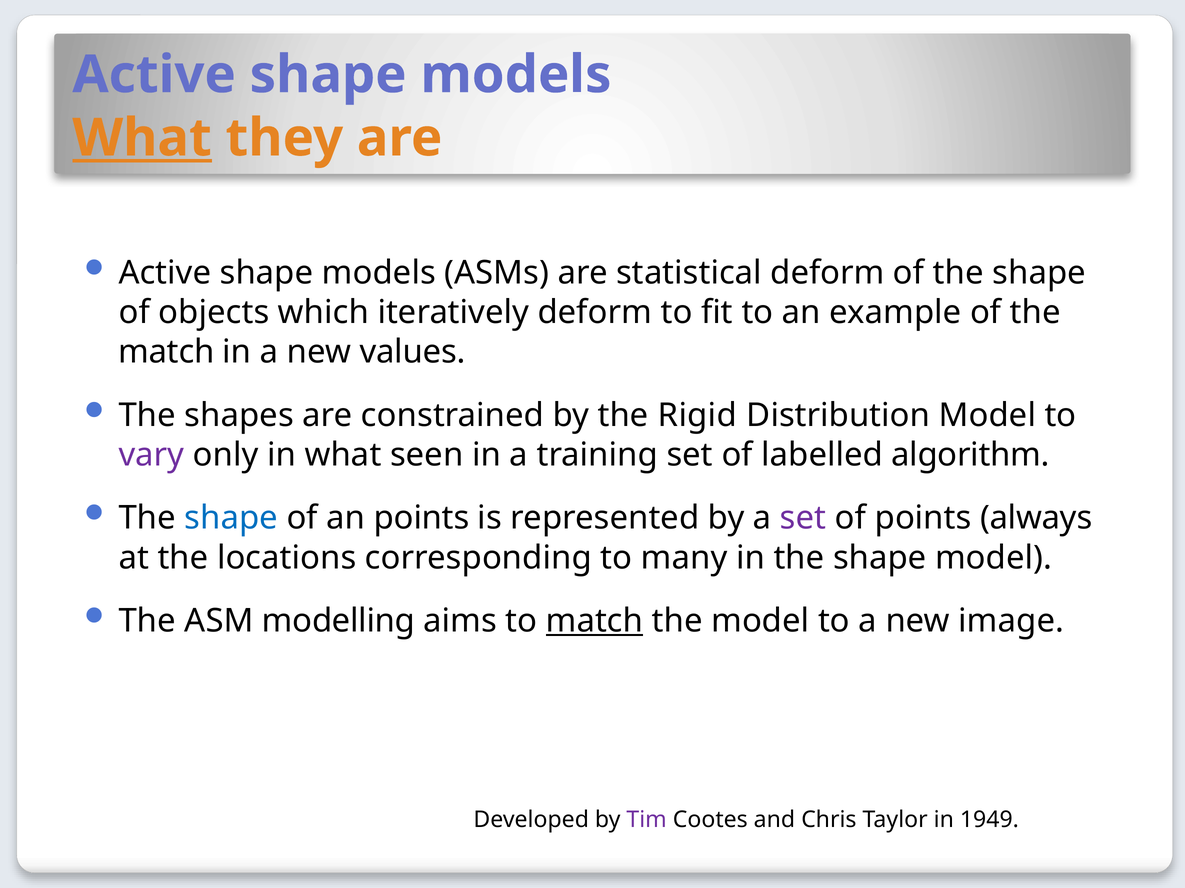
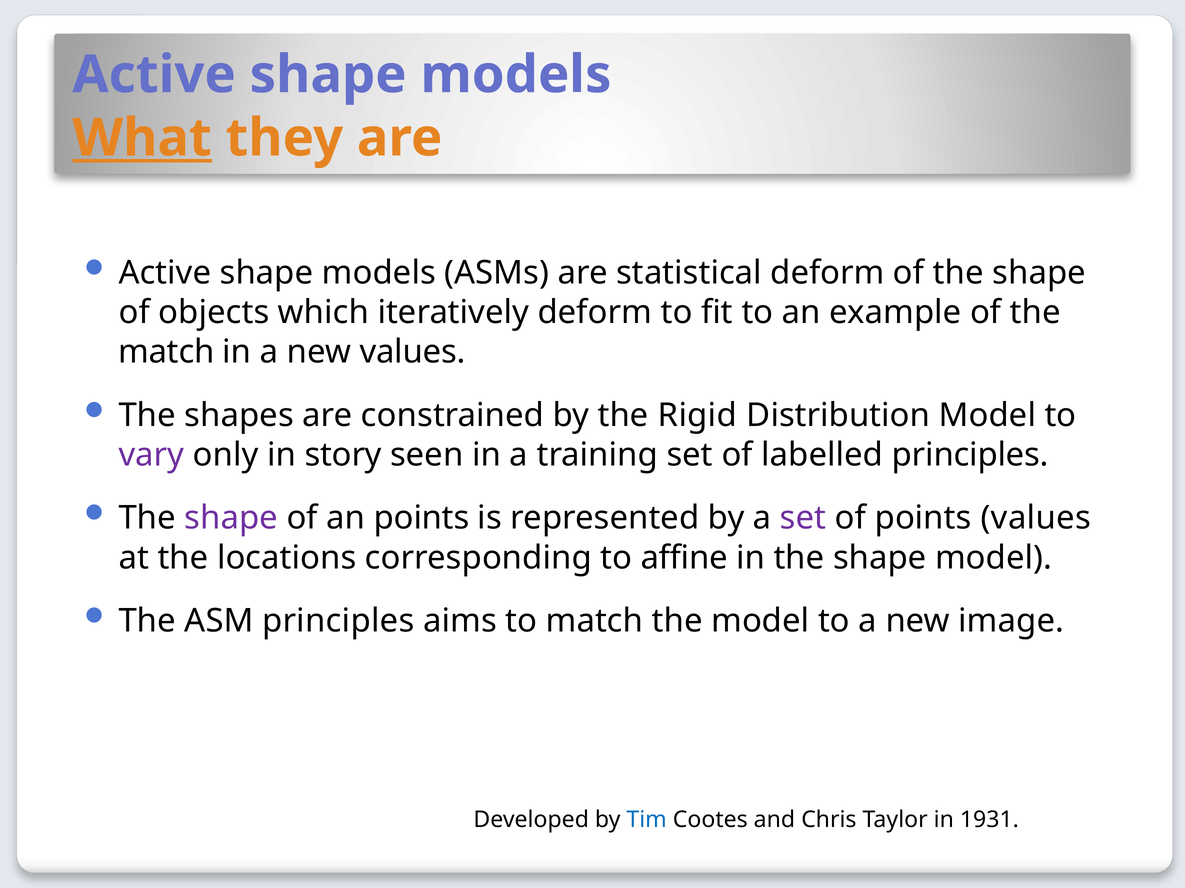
in what: what -> story (343, 455)
labelled algorithm: algorithm -> principles (970, 455)
shape colour: blue -> purple (231, 519)
points always: always -> values (1036, 519)
many: many -> affine (684, 558)
ASM modelling: modelling -> principles (338, 622)
match underline: present -> none (594, 622)
Tim colour: purple -> blue (647, 820)
1949: 1949 -> 1931 (989, 820)
